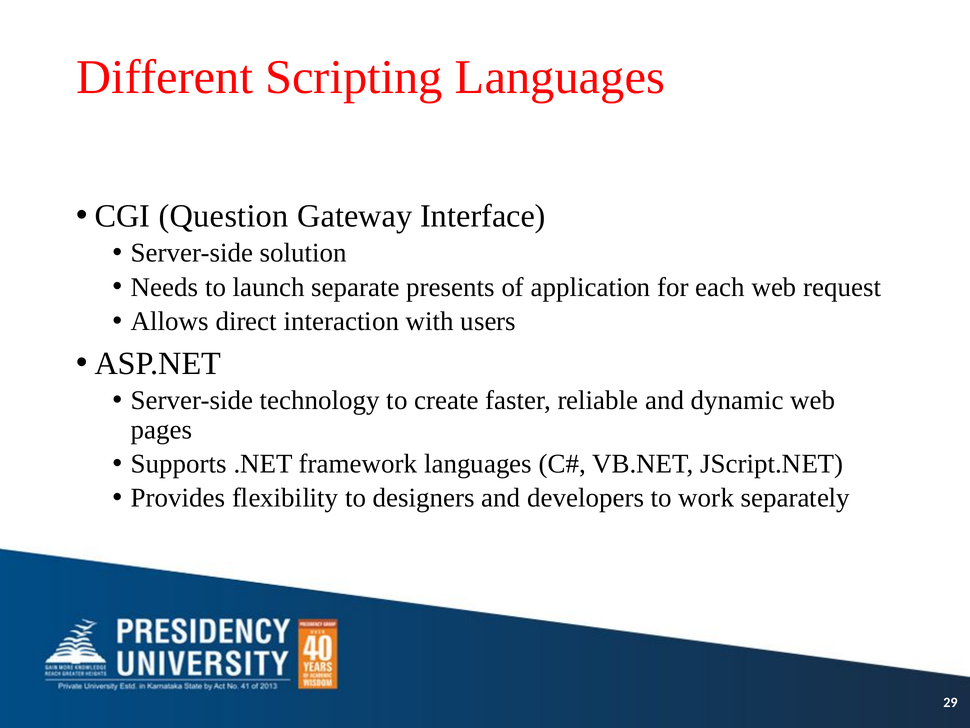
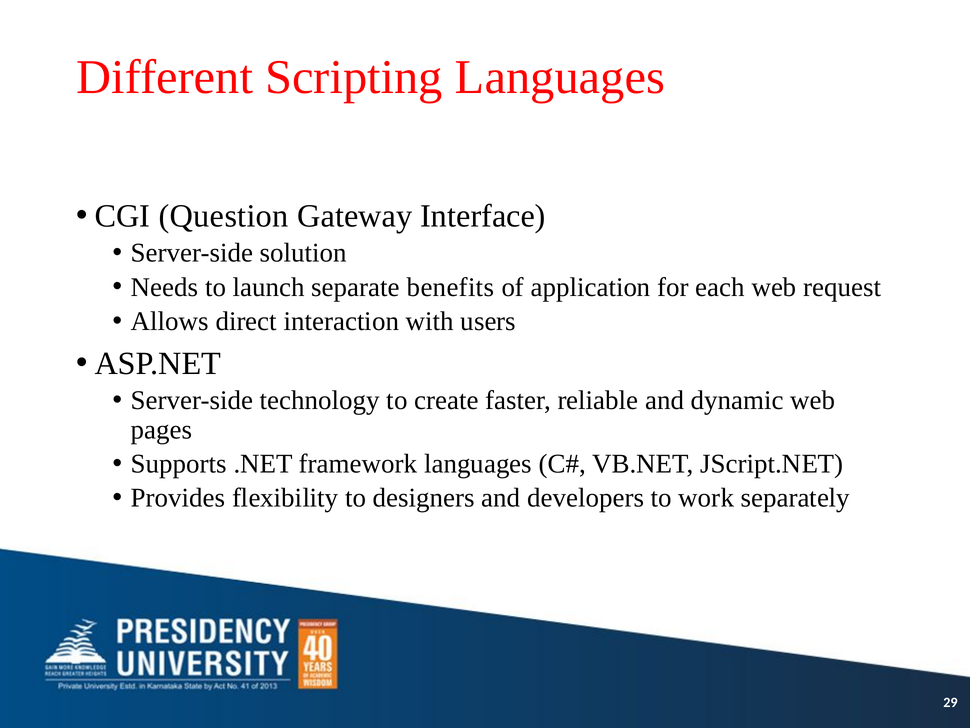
presents: presents -> benefits (450, 287)
